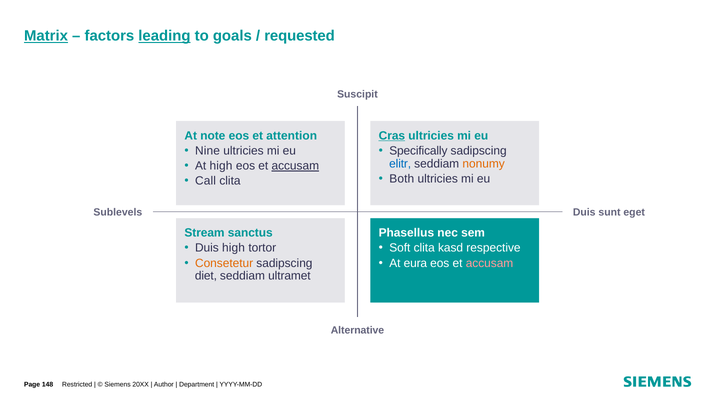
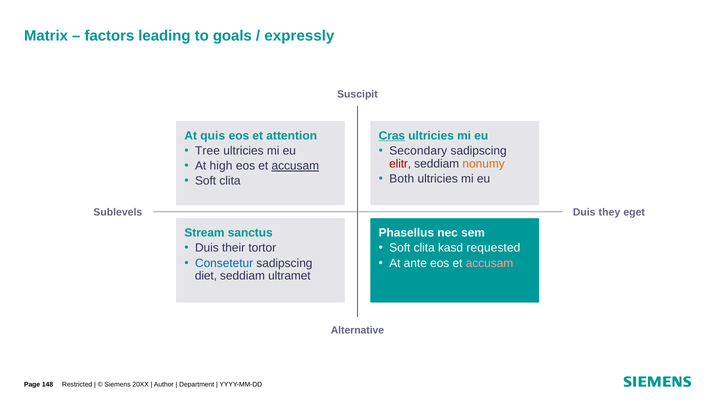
Matrix underline: present -> none (46, 36)
leading underline: present -> none (164, 36)
requested: requested -> expressly (299, 36)
note: note -> quis (213, 136)
Nine: Nine -> Tree (208, 151)
Specifically: Specifically -> Secondary (418, 151)
elitr colour: blue -> red (400, 164)
Call: Call -> Soft (206, 181)
sunt: sunt -> they (609, 213)
Duis high: high -> their (234, 248)
respective: respective -> requested (493, 248)
Consetetur colour: orange -> blue (224, 263)
eura: eura -> ante (415, 263)
